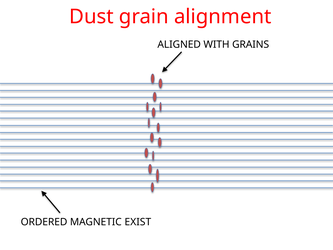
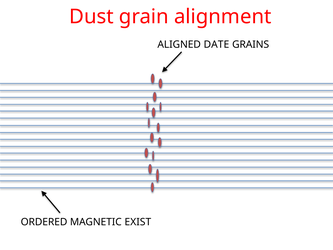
WITH: WITH -> DATE (216, 45)
